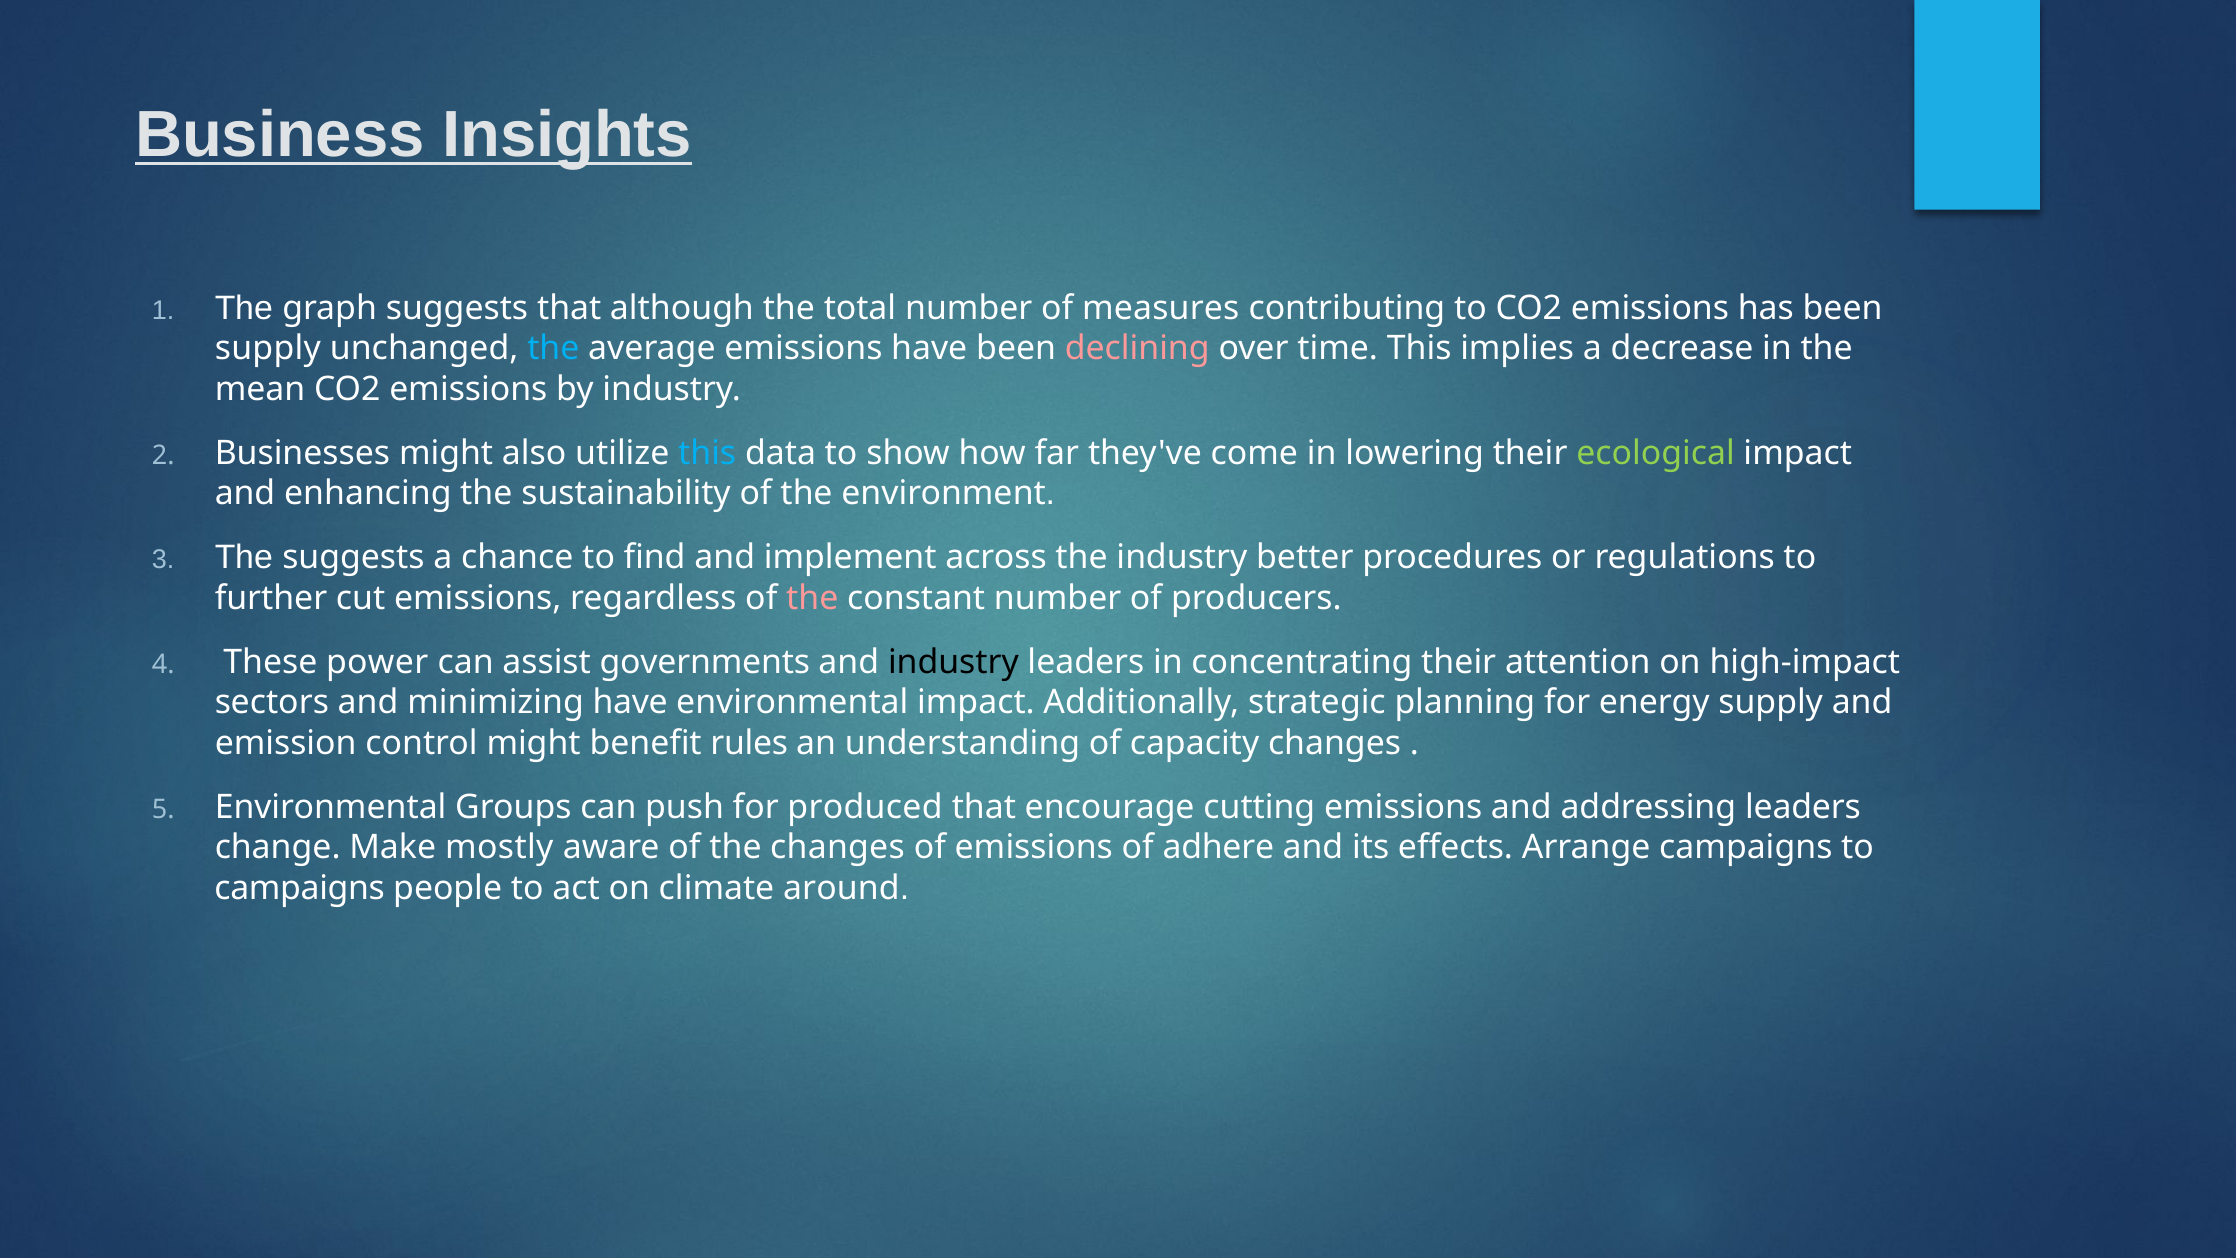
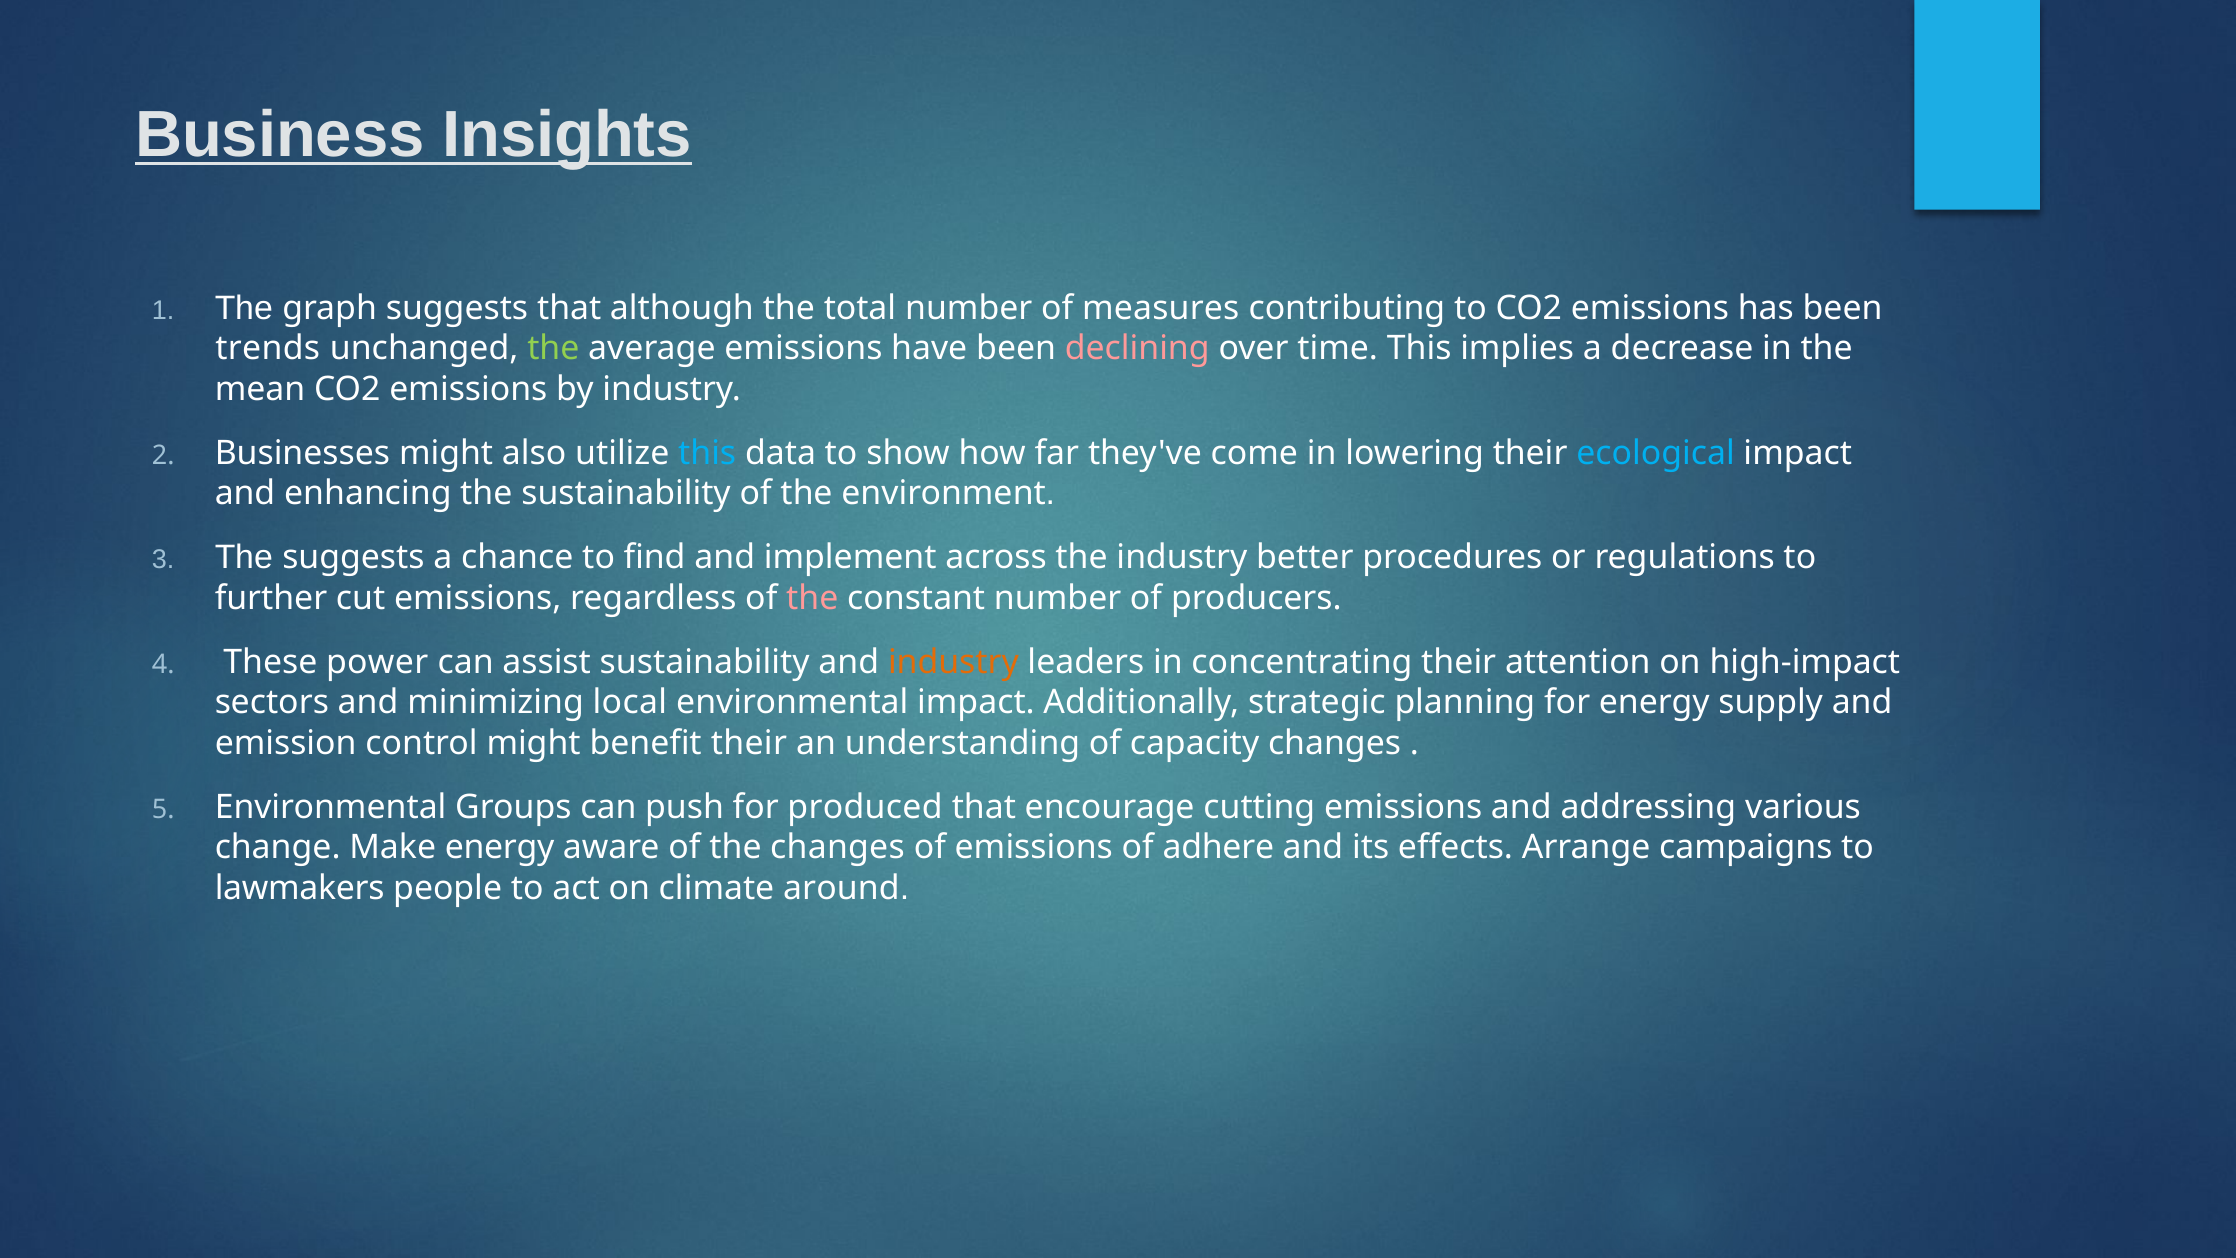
supply: supply -> trends (268, 349)
the colour: light blue -> light green (553, 349)
ecological colour: light green -> light blue (1656, 453)
assist governments: governments -> sustainability (705, 662)
industry colour: black -> orange (953, 662)
minimizing have: have -> local (630, 702)
benefit rules: rules -> their (749, 743)
addressing leaders: leaders -> various (1803, 807)
Make mostly: mostly -> energy (500, 847)
campaigns: campaigns -> lawmakers (300, 888)
